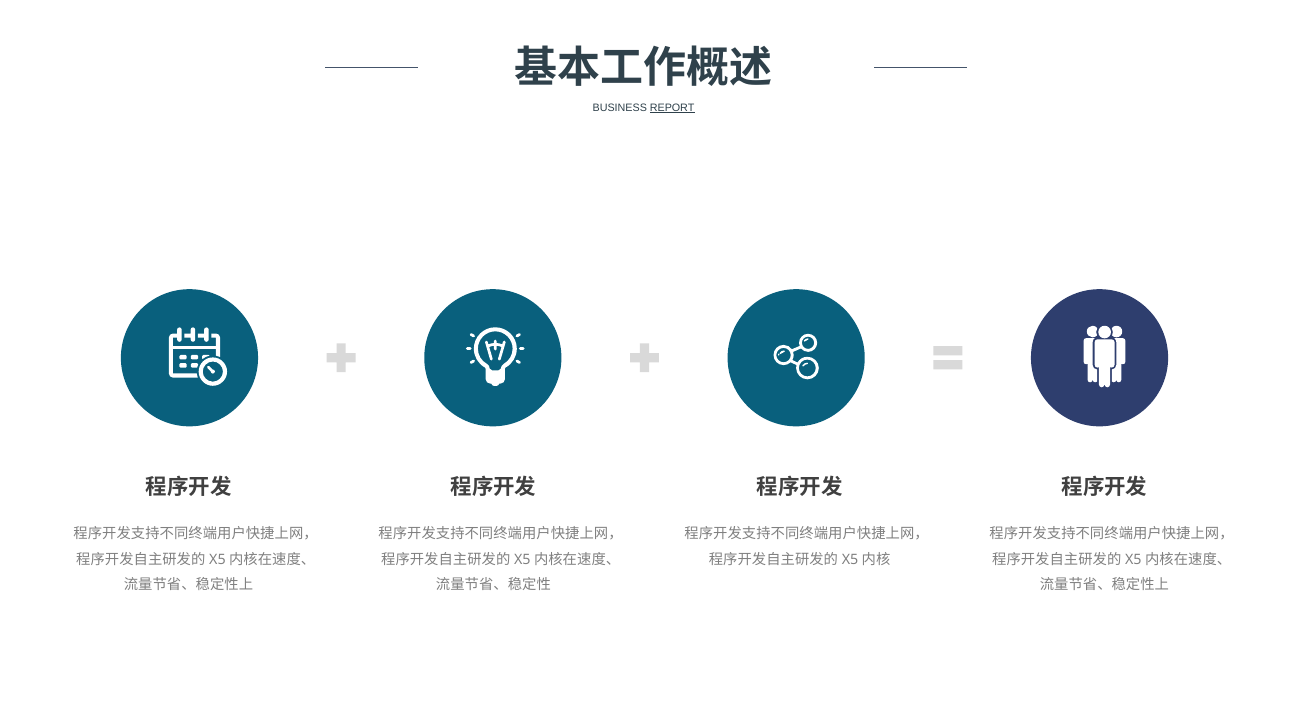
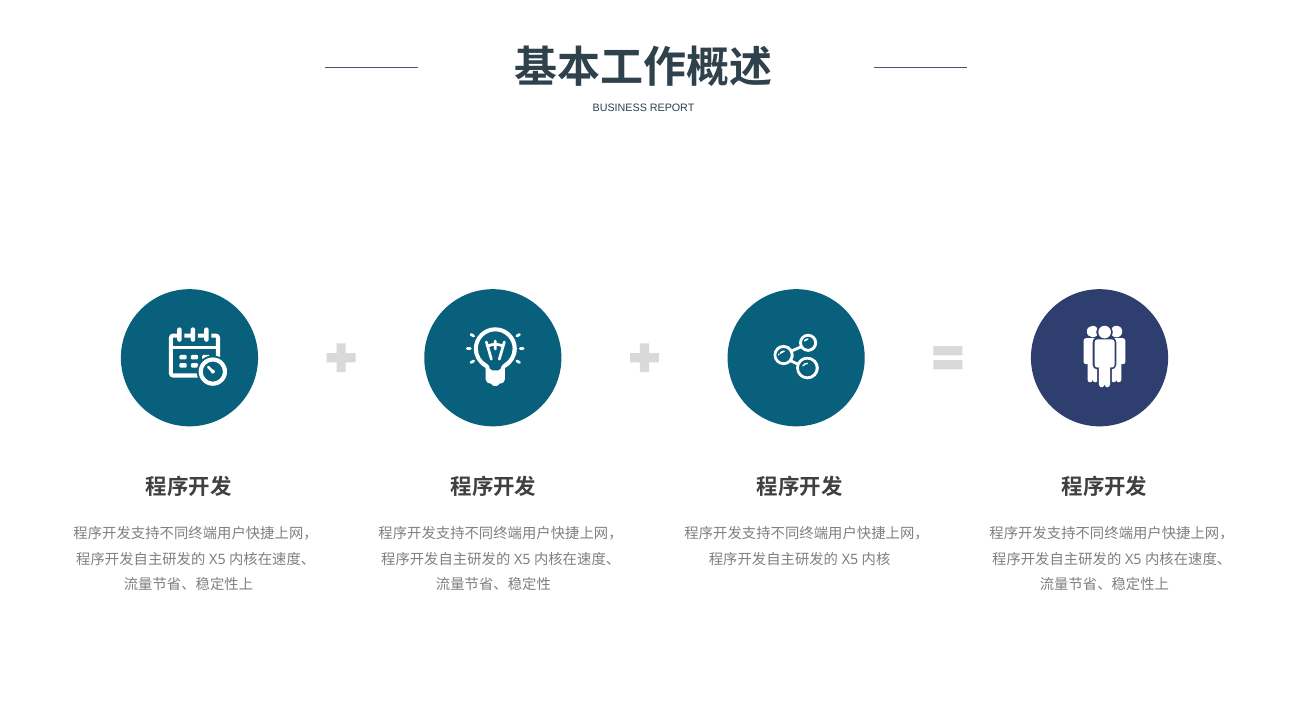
REPORT underline: present -> none (672, 108)
